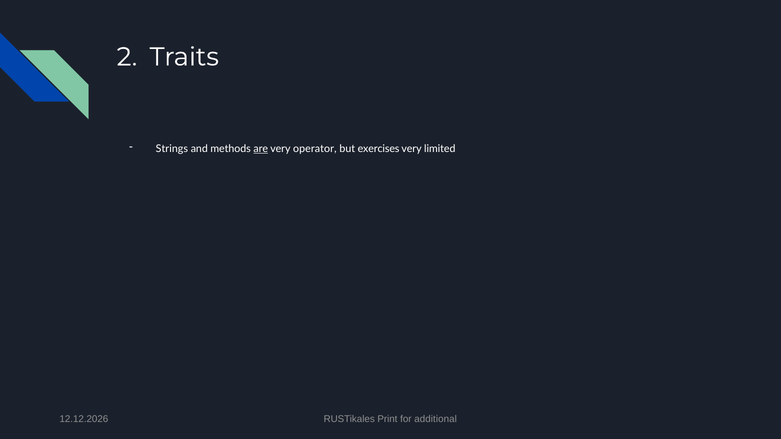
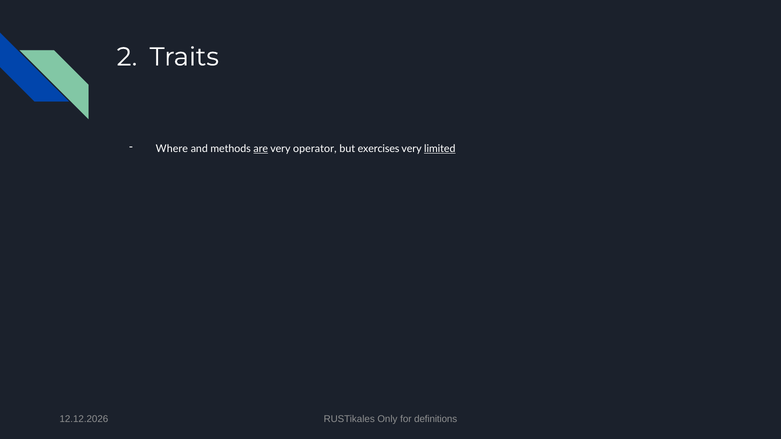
Strings: Strings -> Where (172, 149)
limited underline: none -> present (440, 149)
Print: Print -> Only (387, 420)
additional: additional -> definitions (436, 420)
